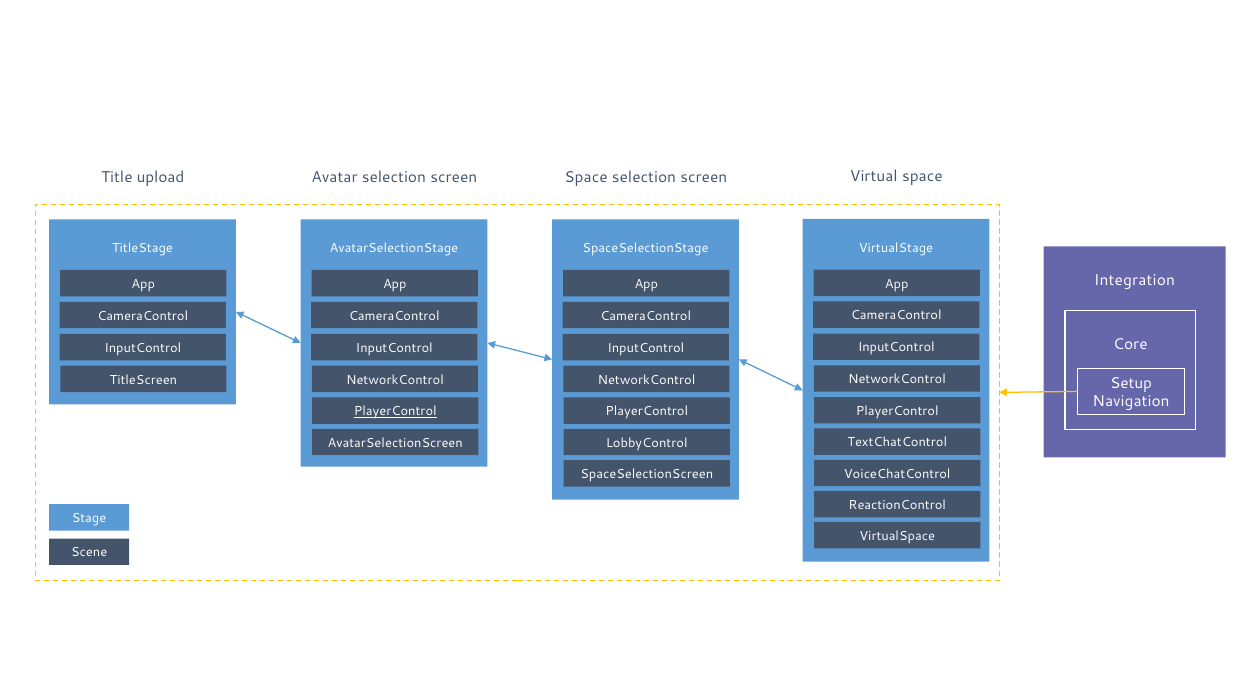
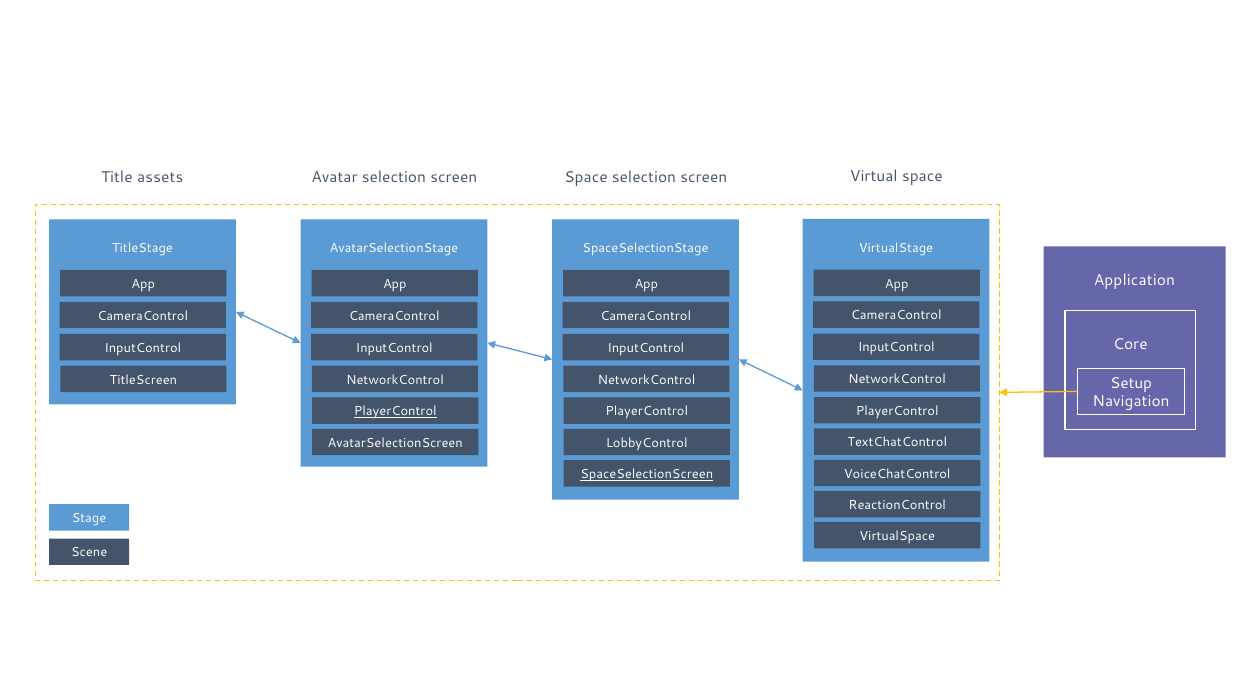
upload: upload -> assets (160, 177)
Integration: Integration -> Application (1134, 280)
SpaceSelectionScreen underline: none -> present (647, 475)
